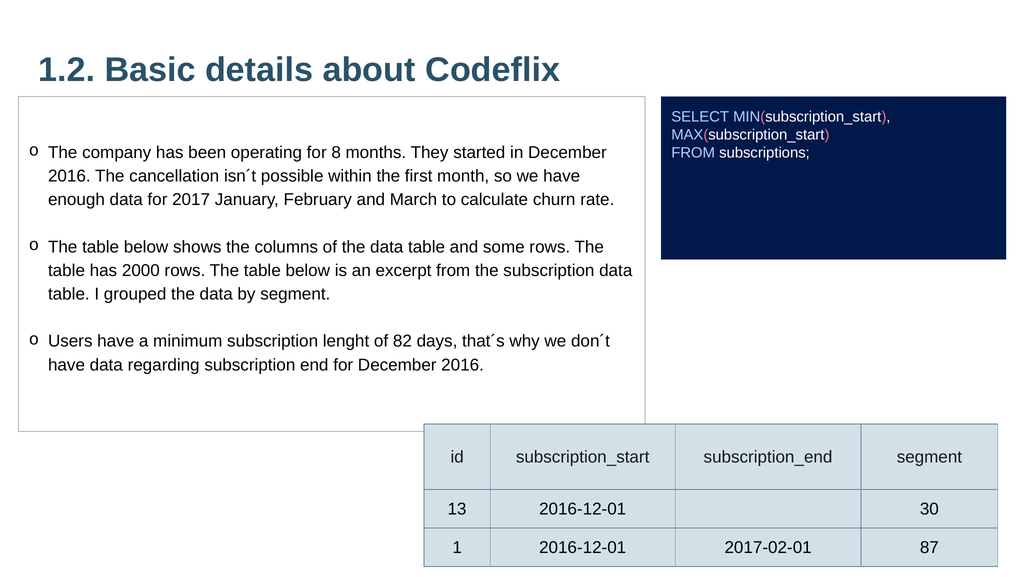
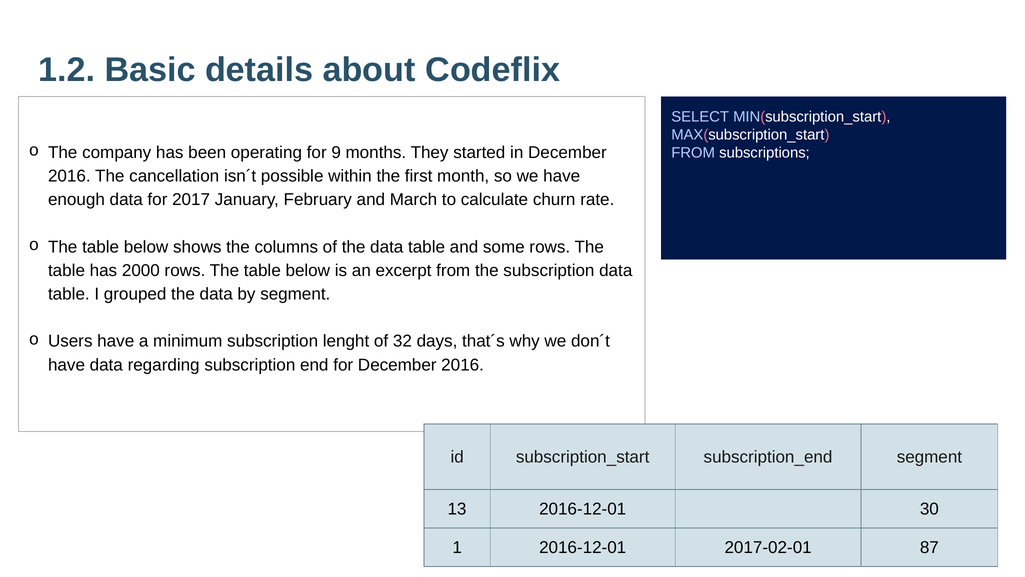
8: 8 -> 9 (336, 153)
82: 82 -> 32 (402, 341)
